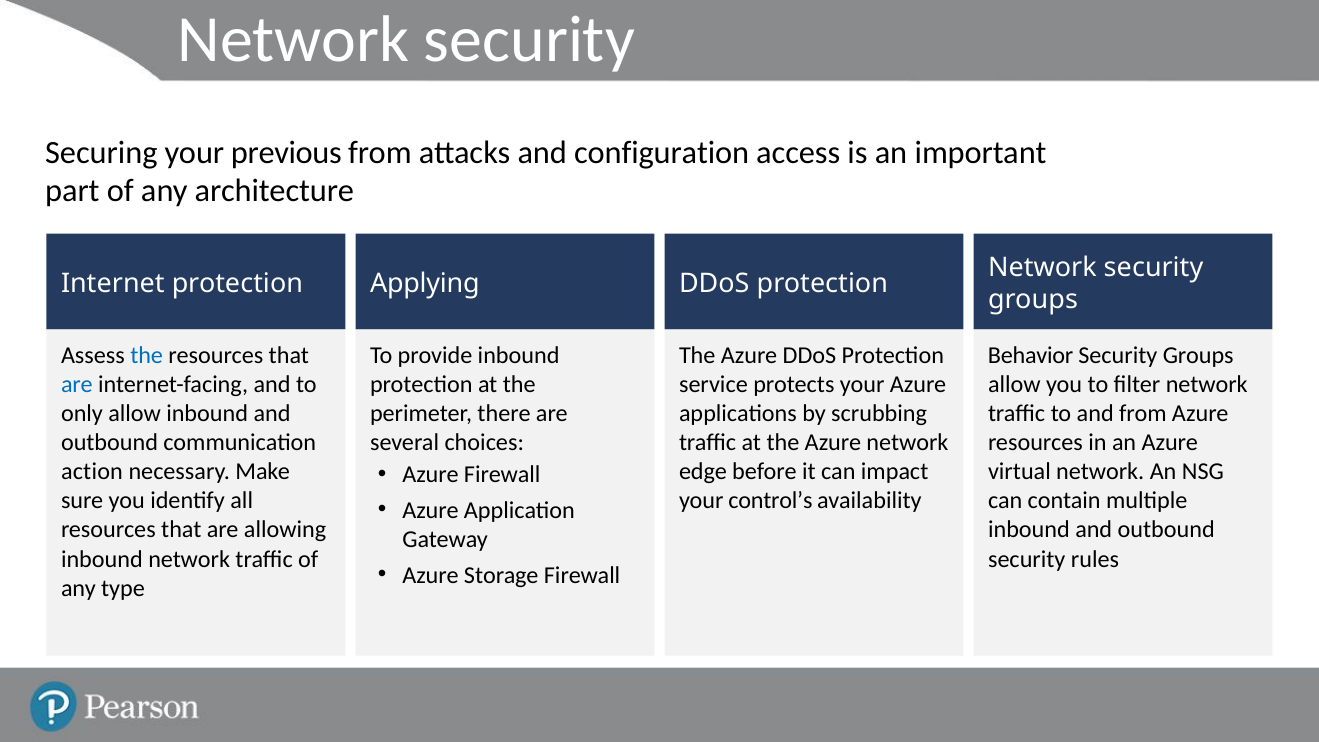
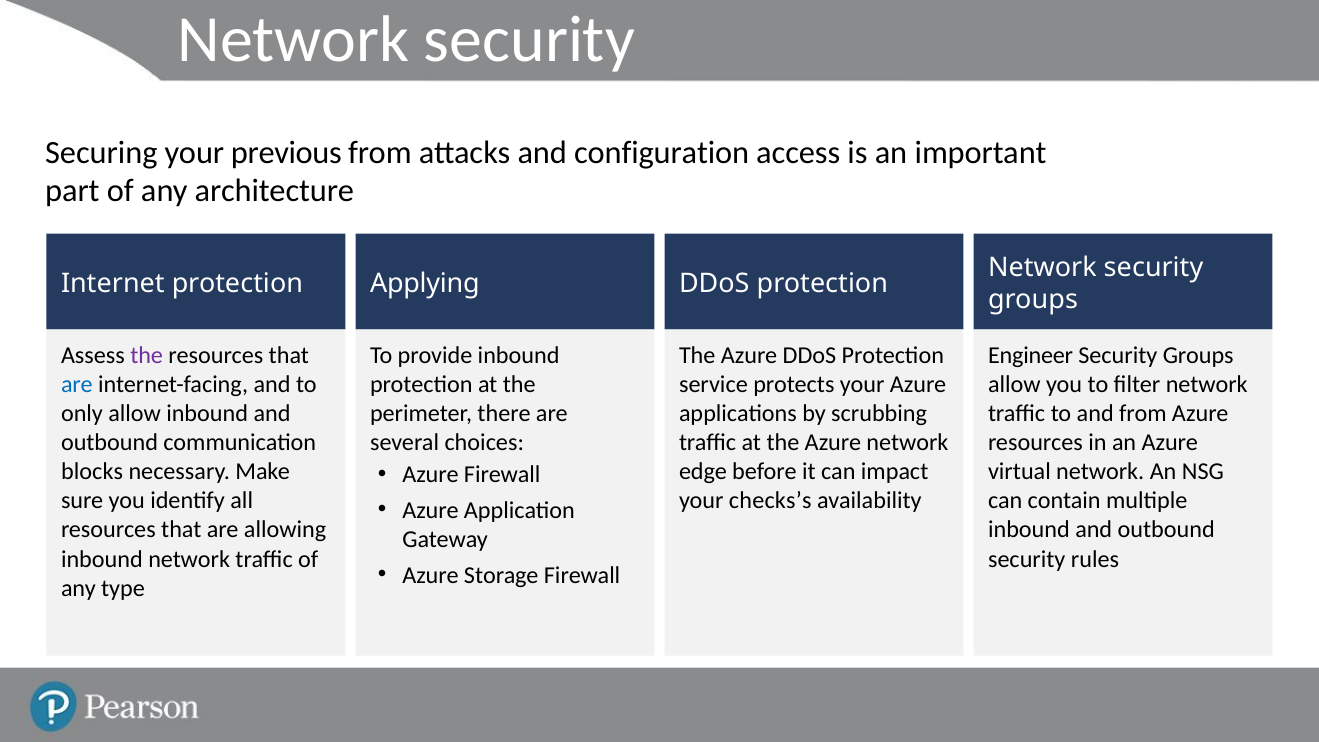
the colour: blue -> purple (147, 355)
Behavior: Behavior -> Engineer (1031, 355)
action: action -> blocks (92, 472)
control’s: control’s -> checks’s (770, 501)
